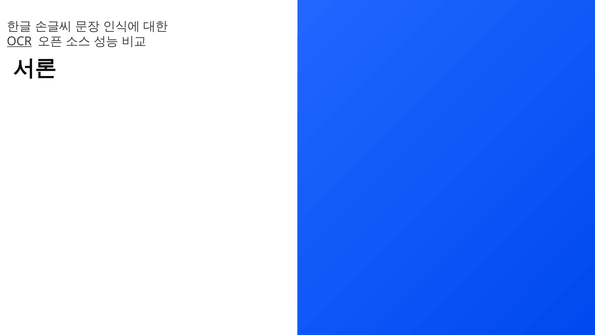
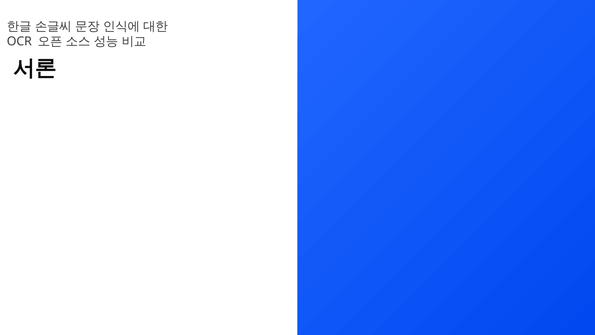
OCR underline: present -> none (19, 41)
